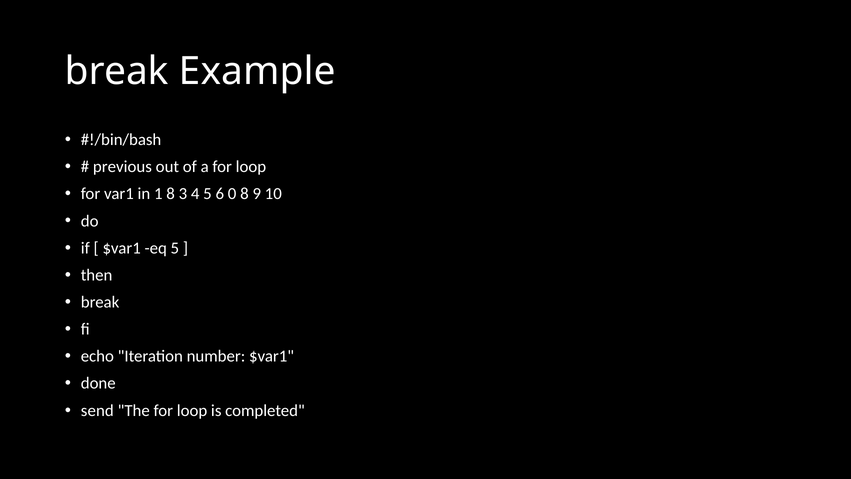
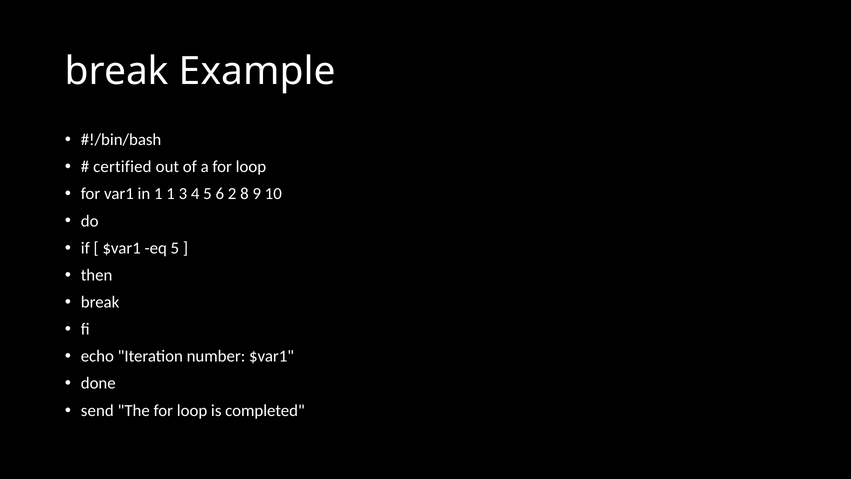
previous: previous -> certified (122, 167)
1 8: 8 -> 1 (171, 194)
0: 0 -> 2 (232, 194)
